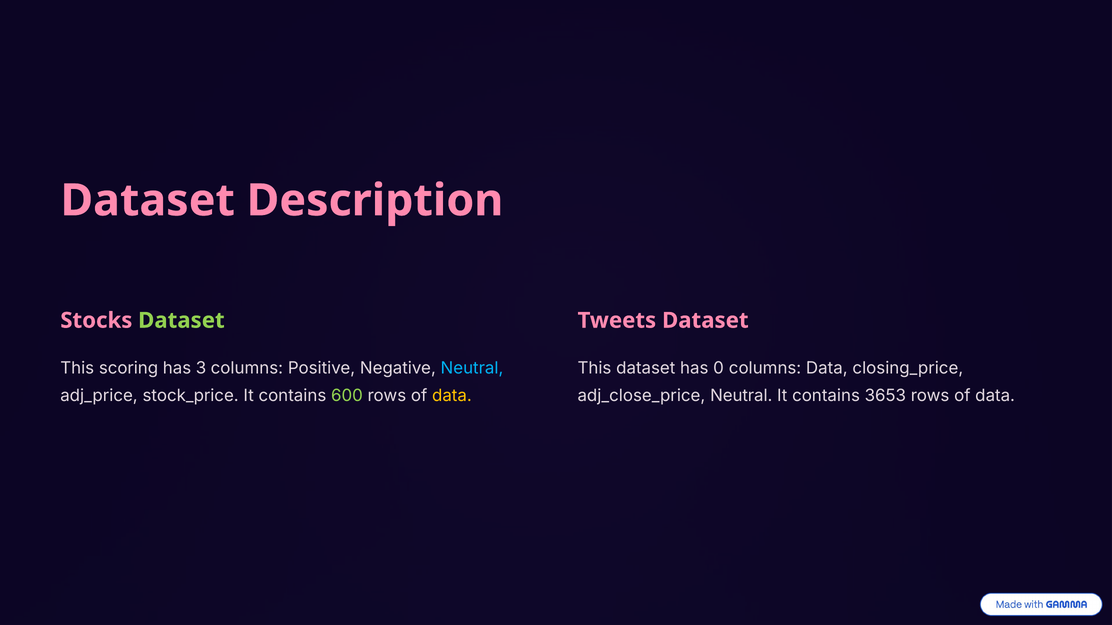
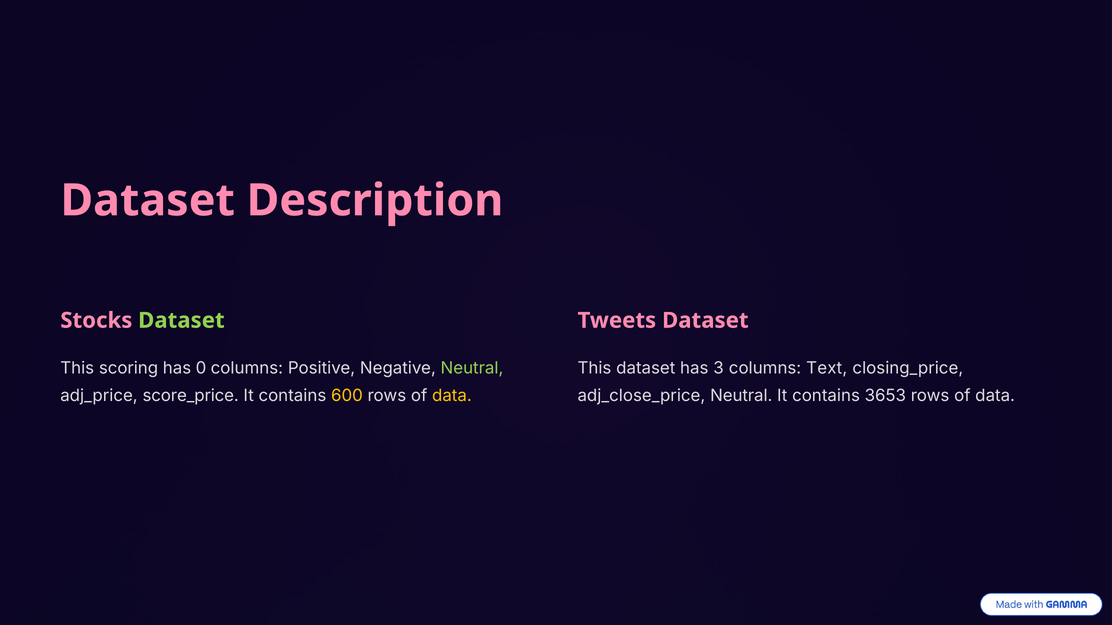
3: 3 -> 0 (201, 369)
Neutral colour: light blue -> light green (472, 369)
0: 0 -> 3 (719, 369)
columns Data: Data -> Text (827, 369)
stock_price: stock_price -> score_price (191, 396)
600 colour: light green -> yellow (347, 396)
